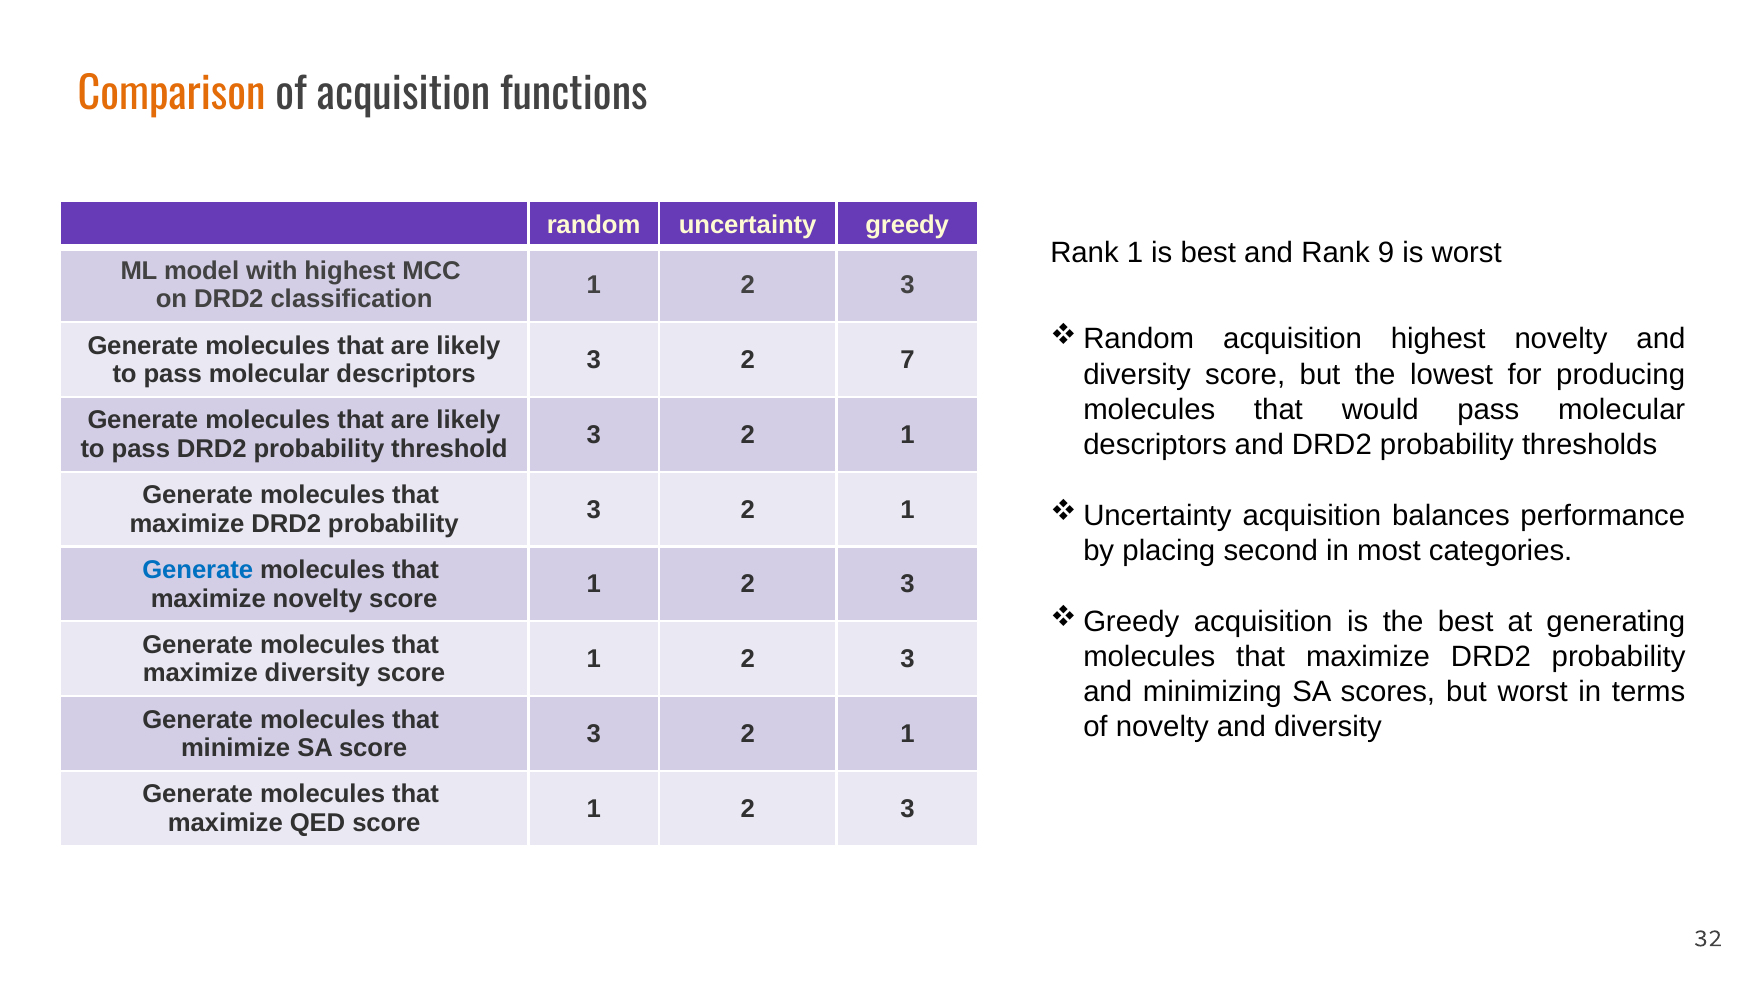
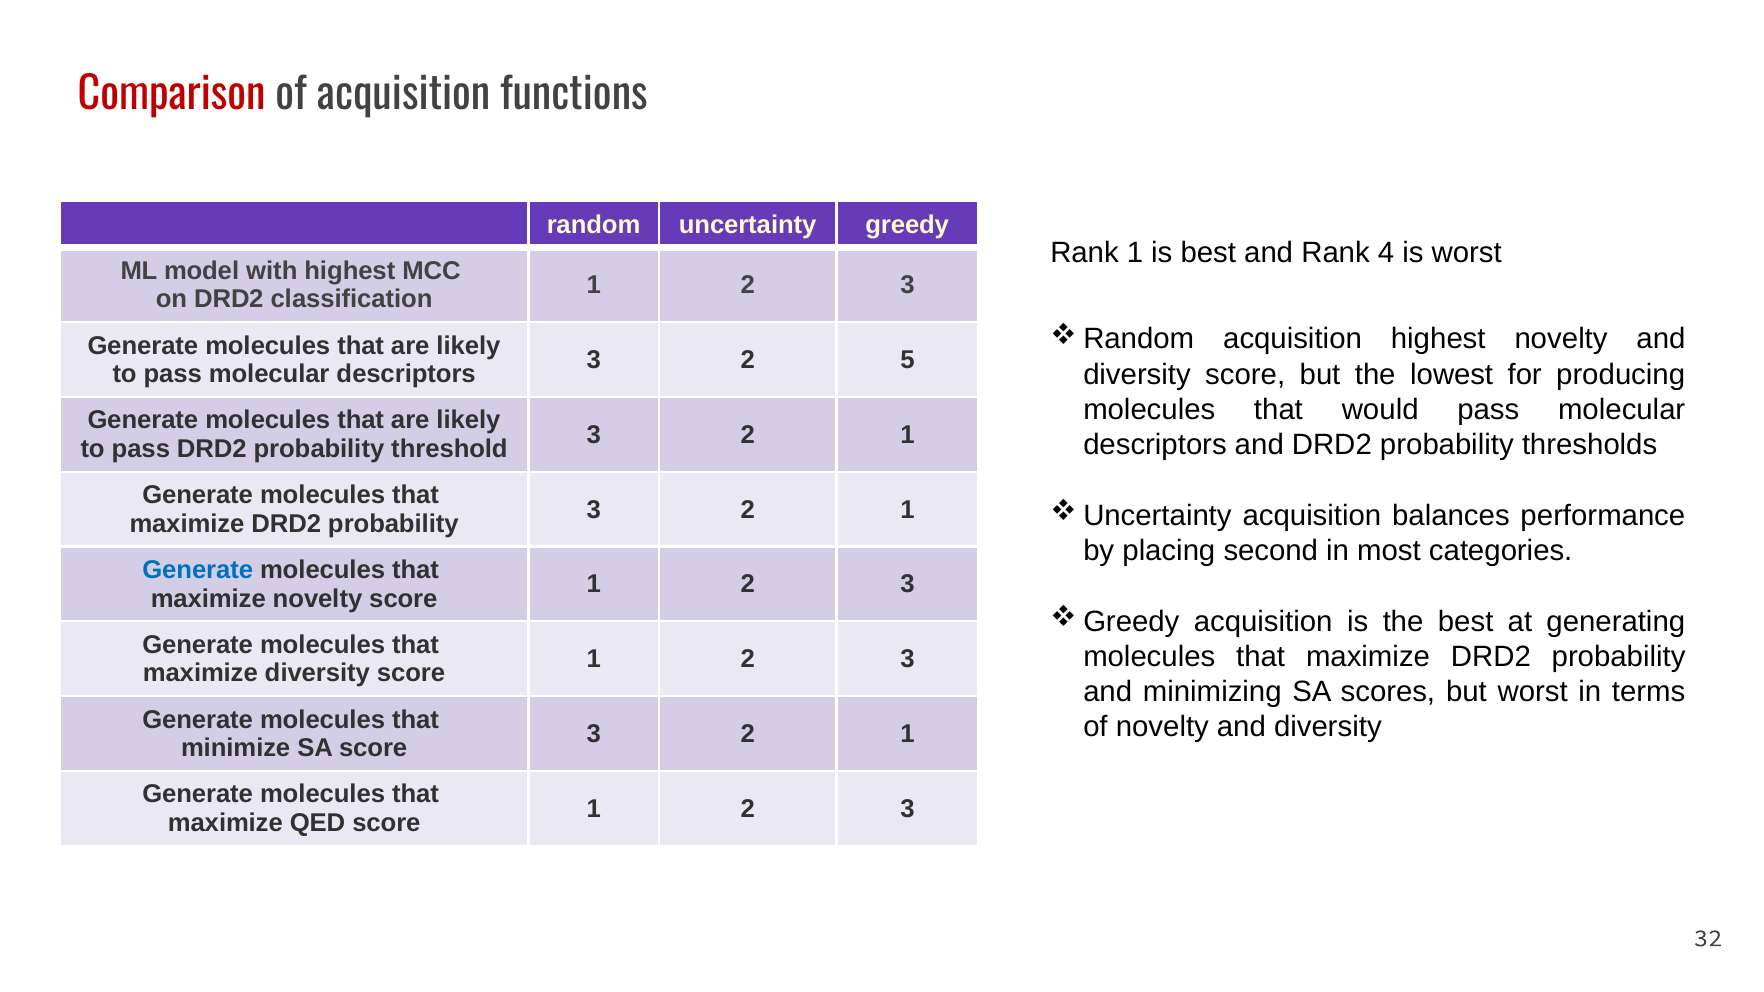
Comparison colour: orange -> red (172, 95)
9: 9 -> 4 (1386, 253)
7: 7 -> 5 (907, 360)
